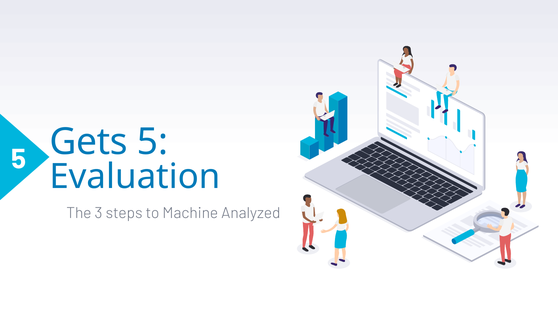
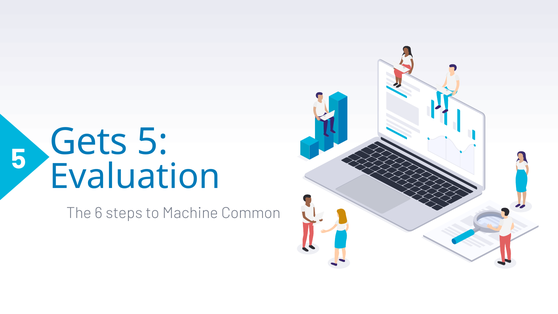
3: 3 -> 6 (98, 213)
Analyzed: Analyzed -> Common (251, 213)
